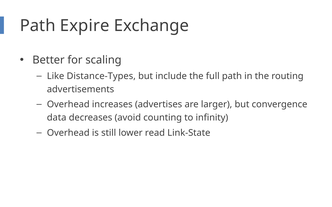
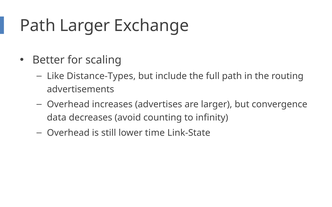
Path Expire: Expire -> Larger (85, 26)
read: read -> time (155, 133)
